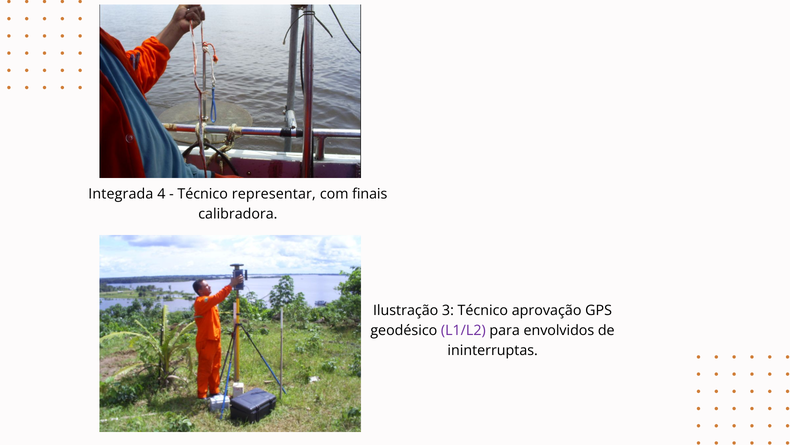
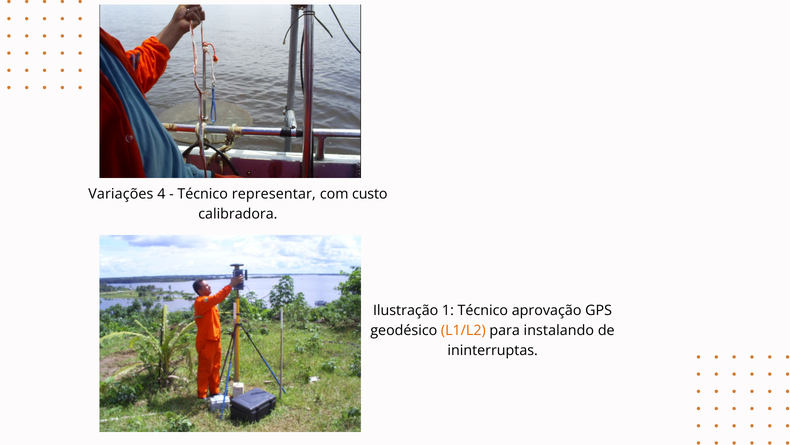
Integrada: Integrada -> Variações (121, 194)
finais: finais -> custo (370, 194)
3: 3 -> 1 (448, 310)
L1/L2 colour: purple -> orange (463, 330)
envolvidos: envolvidos -> instalando (559, 330)
